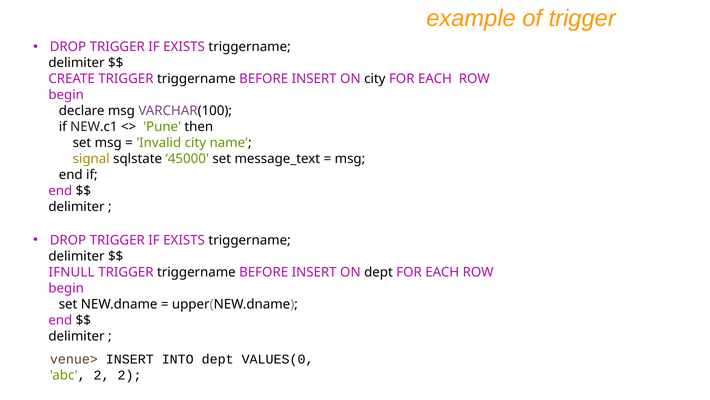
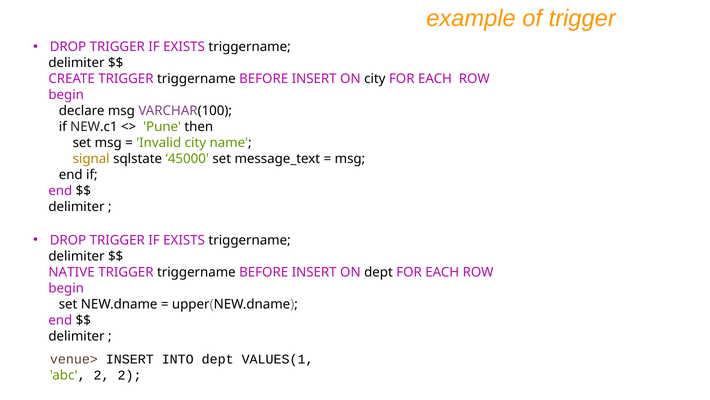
IFNULL: IFNULL -> NATIVE (72, 272)
VALUES(0: VALUES(0 -> VALUES(1 (278, 359)
